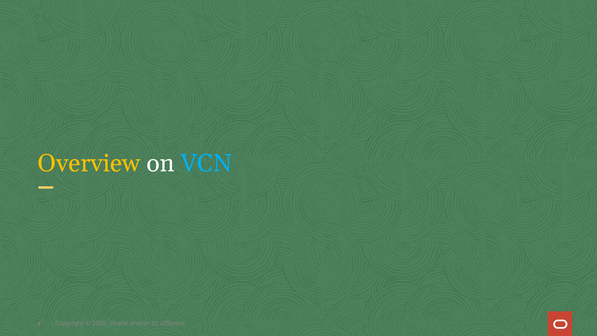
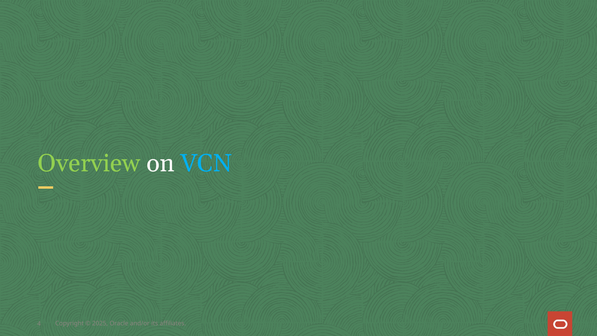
Overview colour: yellow -> light green (89, 163)
